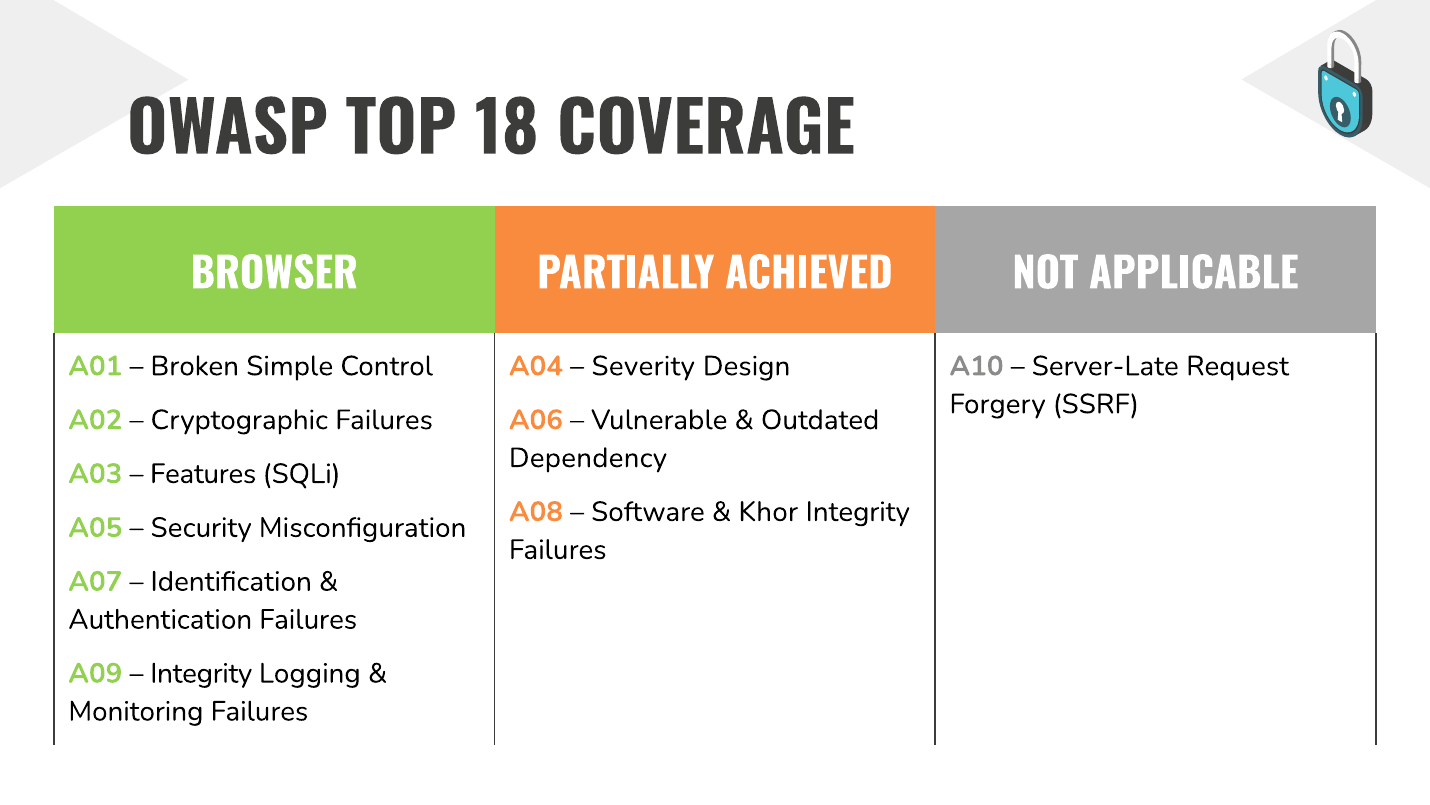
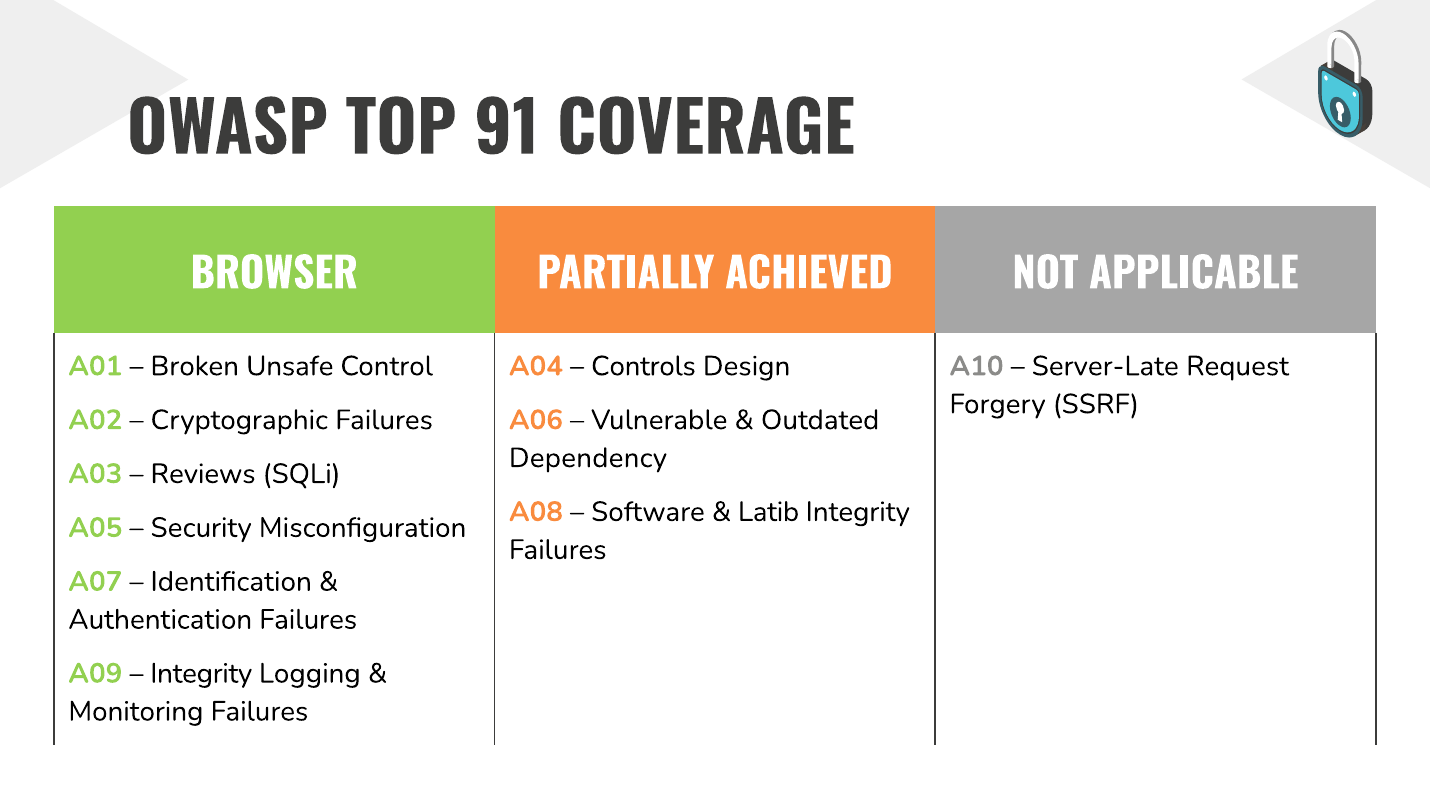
18: 18 -> 91 (507, 130)
Simple: Simple -> Unsafe (290, 366)
Severity: Severity -> Controls (643, 366)
Features: Features -> Reviews (203, 473)
Khor: Khor -> Latib (769, 511)
